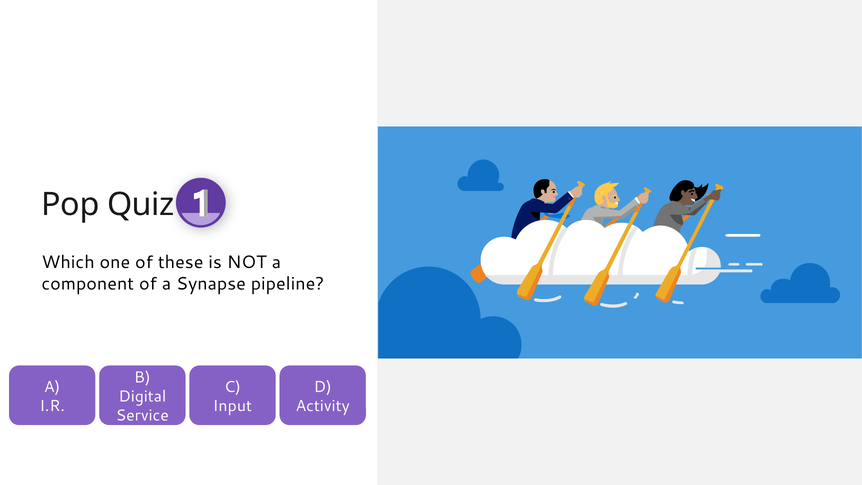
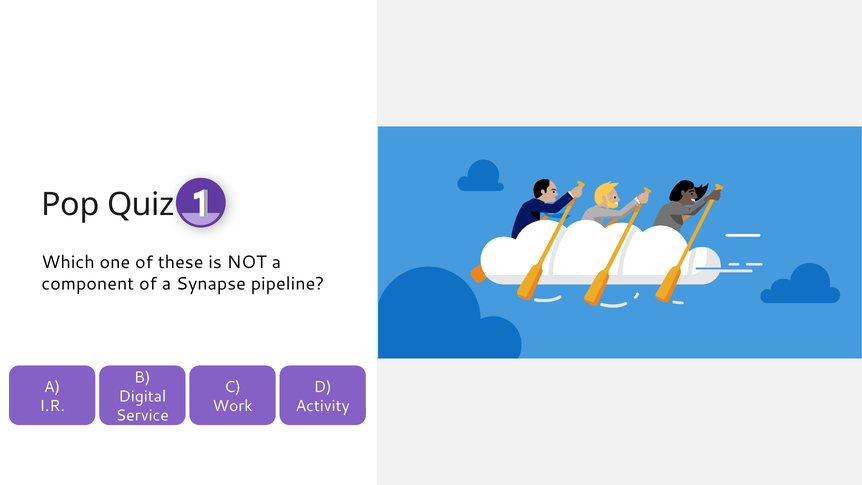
Input: Input -> Work (233, 406)
